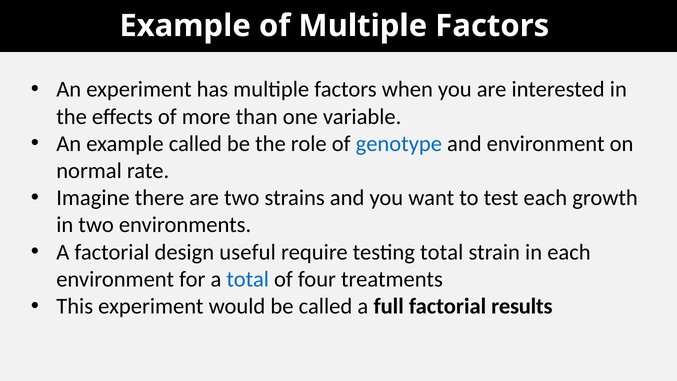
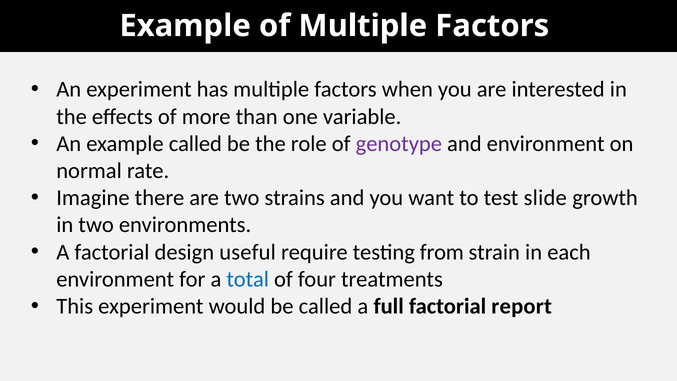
genotype colour: blue -> purple (399, 144)
test each: each -> slide (545, 198)
testing total: total -> from (442, 252)
results: results -> report (522, 306)
